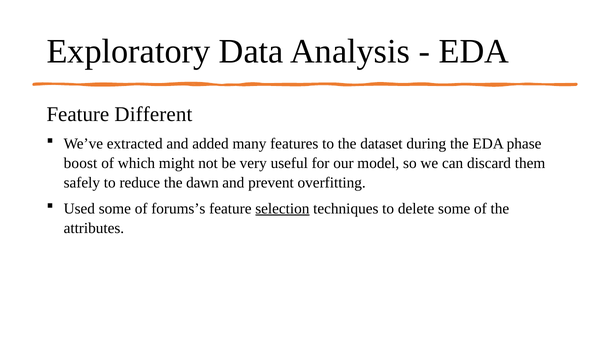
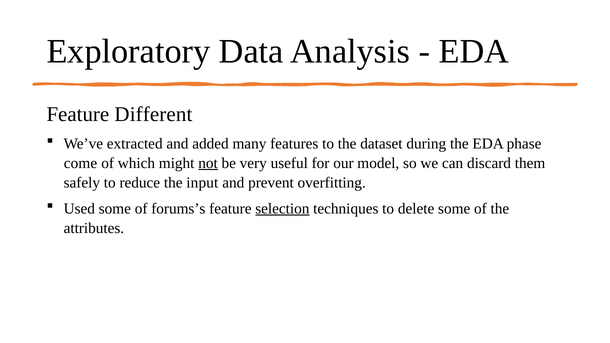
boost: boost -> come (81, 163)
not underline: none -> present (208, 163)
dawn: dawn -> input (202, 183)
